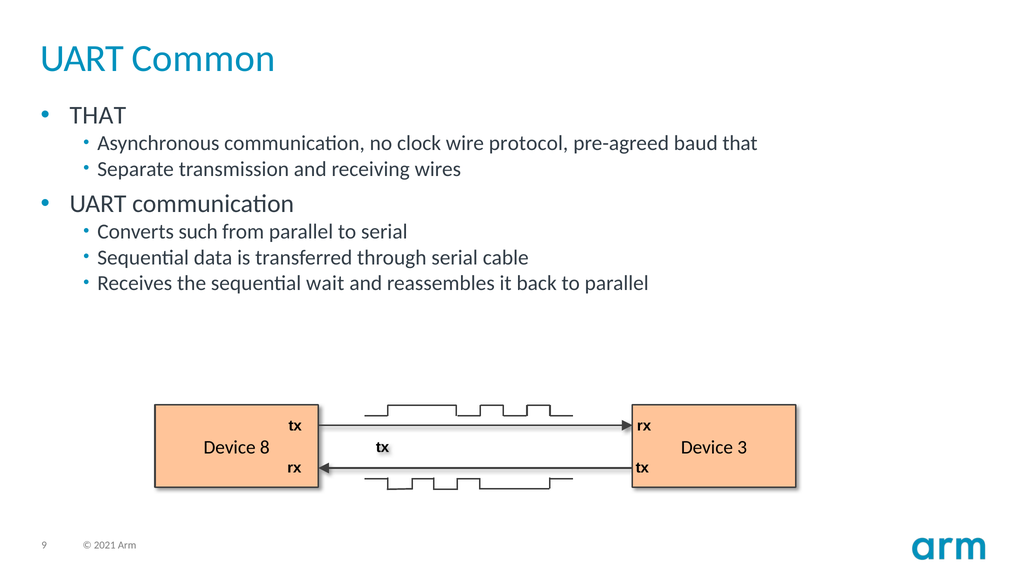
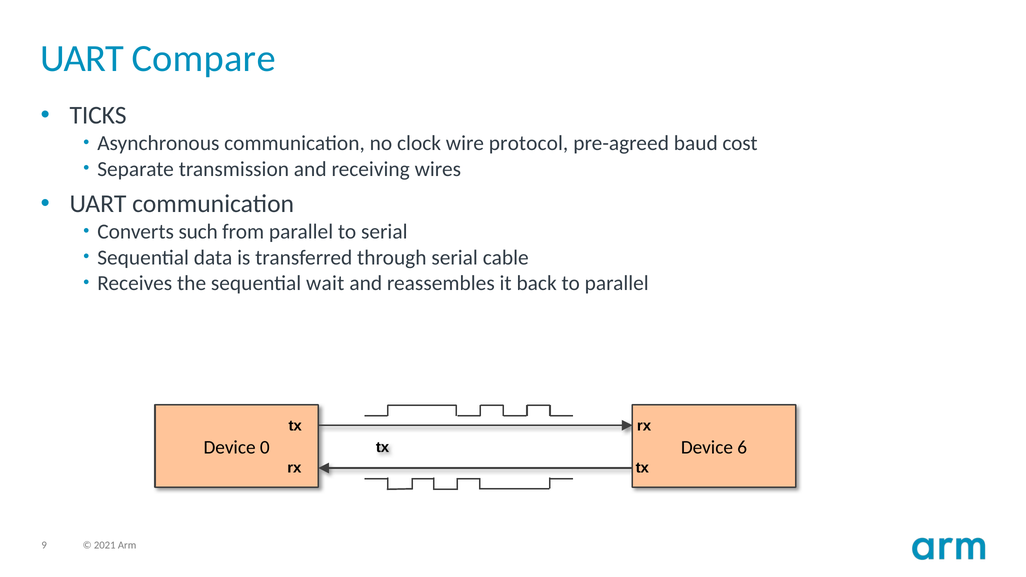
Common: Common -> Compare (204, 59)
THAT: THAT -> TICKS (98, 116)
baud that: that -> cost (740, 143)
8: 8 -> 0 (265, 448)
3: 3 -> 6 (742, 448)
